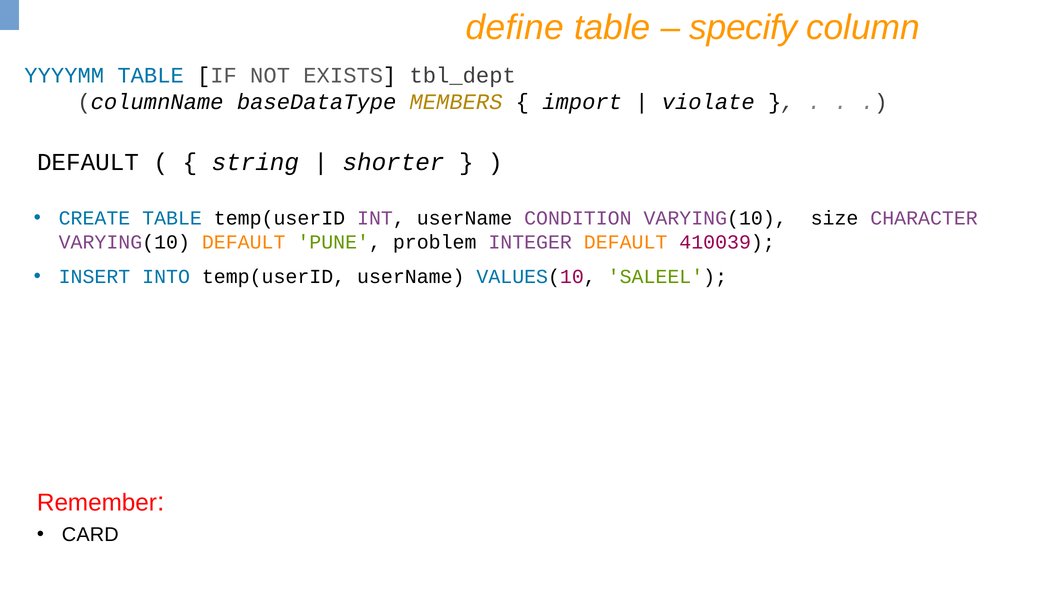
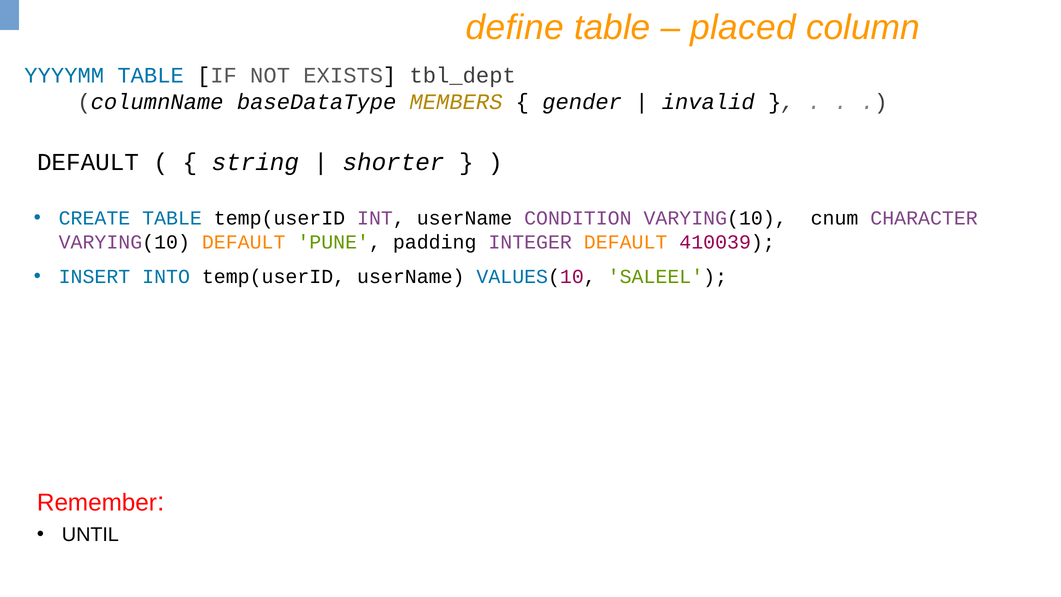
specify: specify -> placed (743, 28)
import: import -> gender (582, 102)
violate: violate -> invalid (708, 102)
size: size -> cnum (835, 218)
problem: problem -> padding (435, 242)
CARD: CARD -> UNTIL (90, 535)
